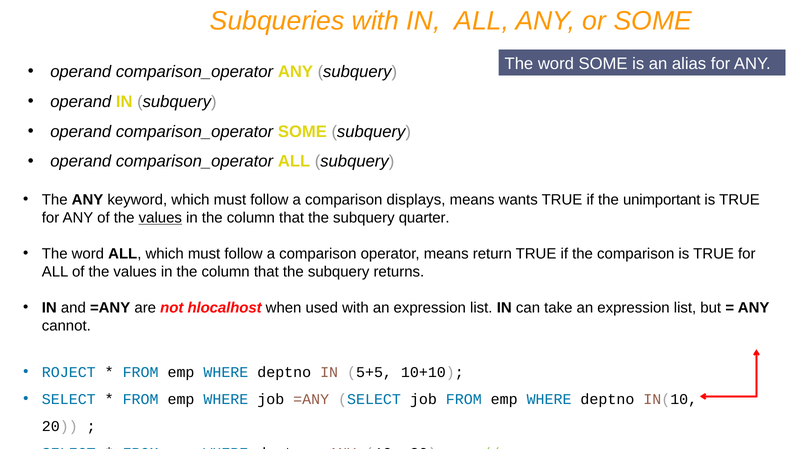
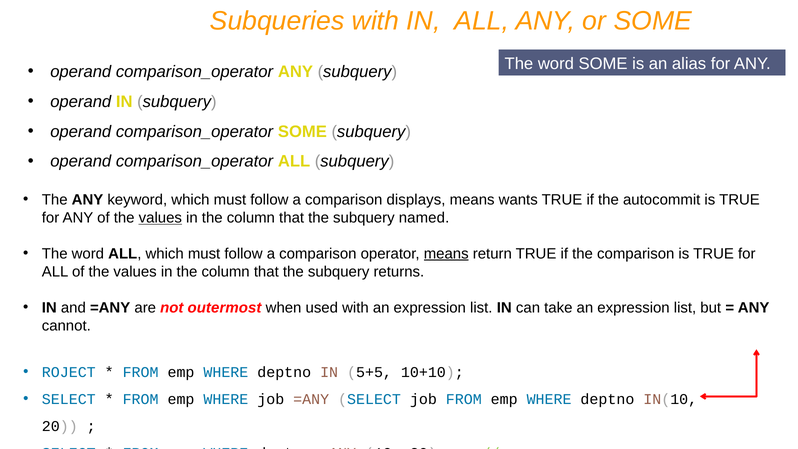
unimportant: unimportant -> autocommit (662, 200)
quarter: quarter -> named (424, 218)
means underline: none -> present (446, 254)
hlocalhost: hlocalhost -> outermost (224, 308)
